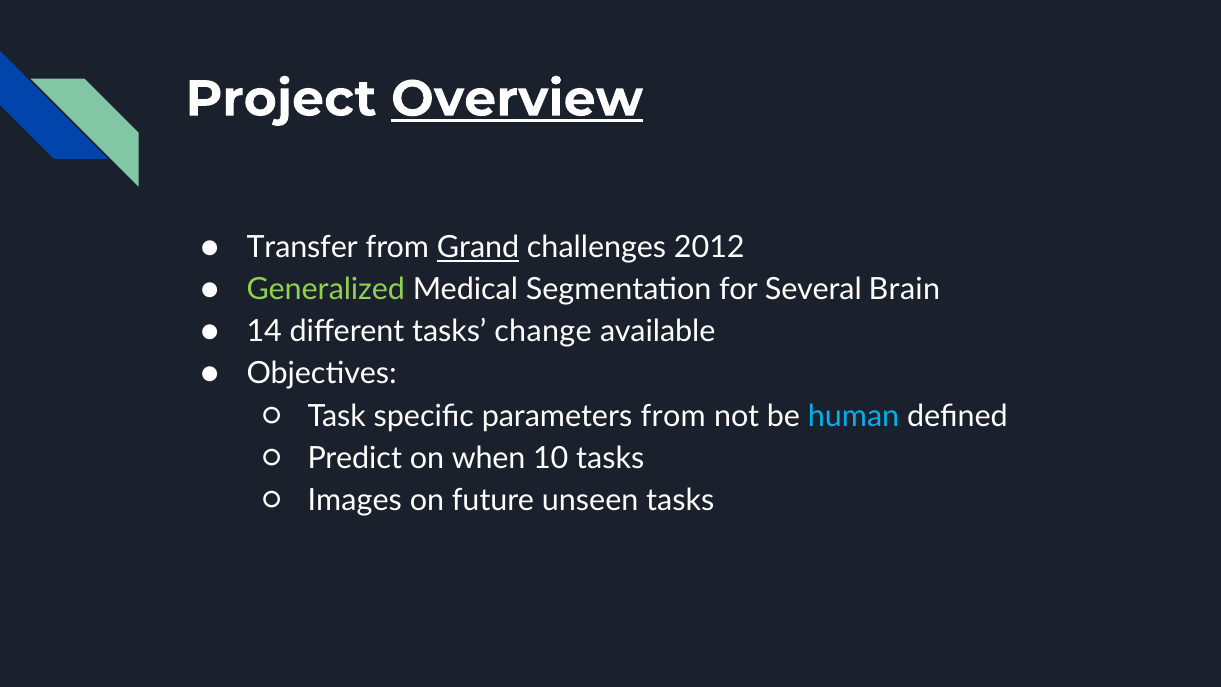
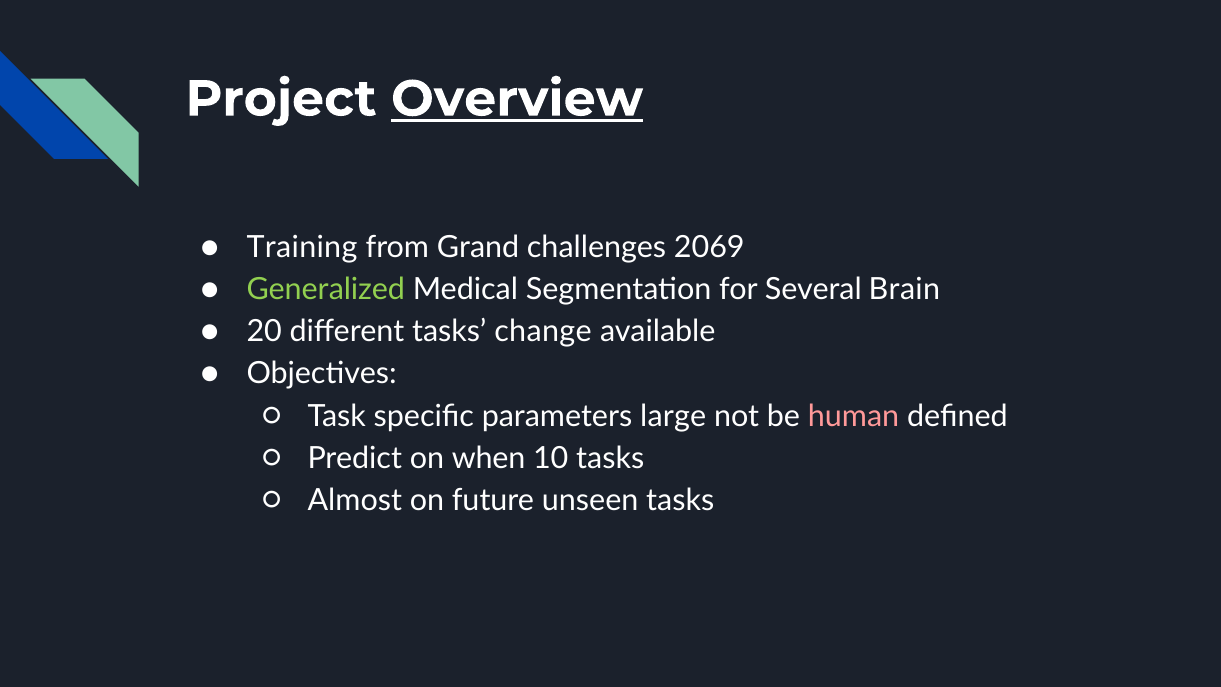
Transfer: Transfer -> Training (302, 247)
Grand underline: present -> none (478, 247)
2012: 2012 -> 2069 (709, 247)
14: 14 -> 20 (264, 332)
parameters from: from -> large (673, 416)
human colour: light blue -> pink (854, 416)
Images: Images -> Almost (355, 500)
